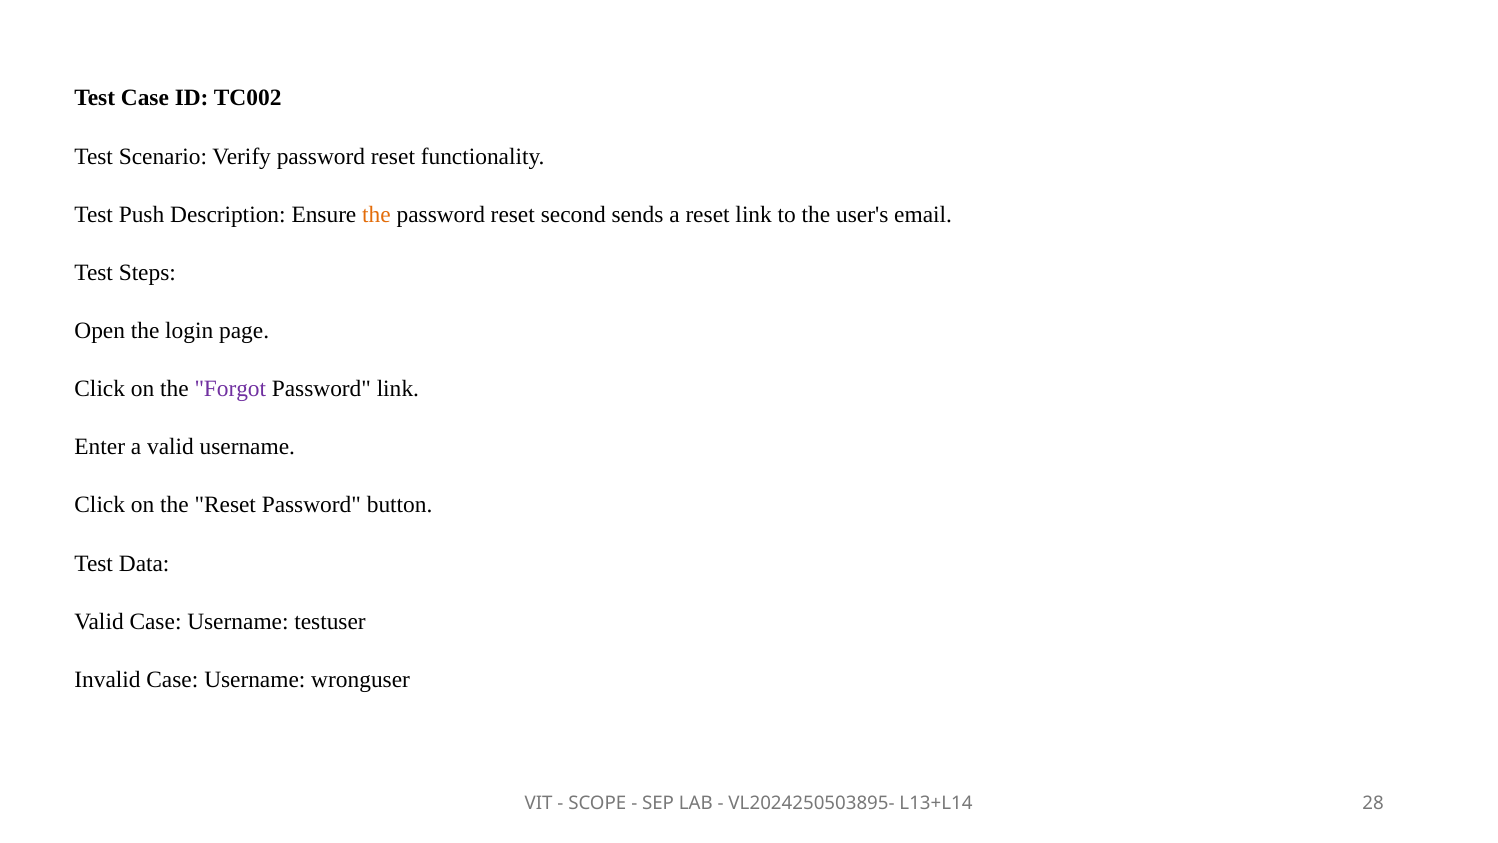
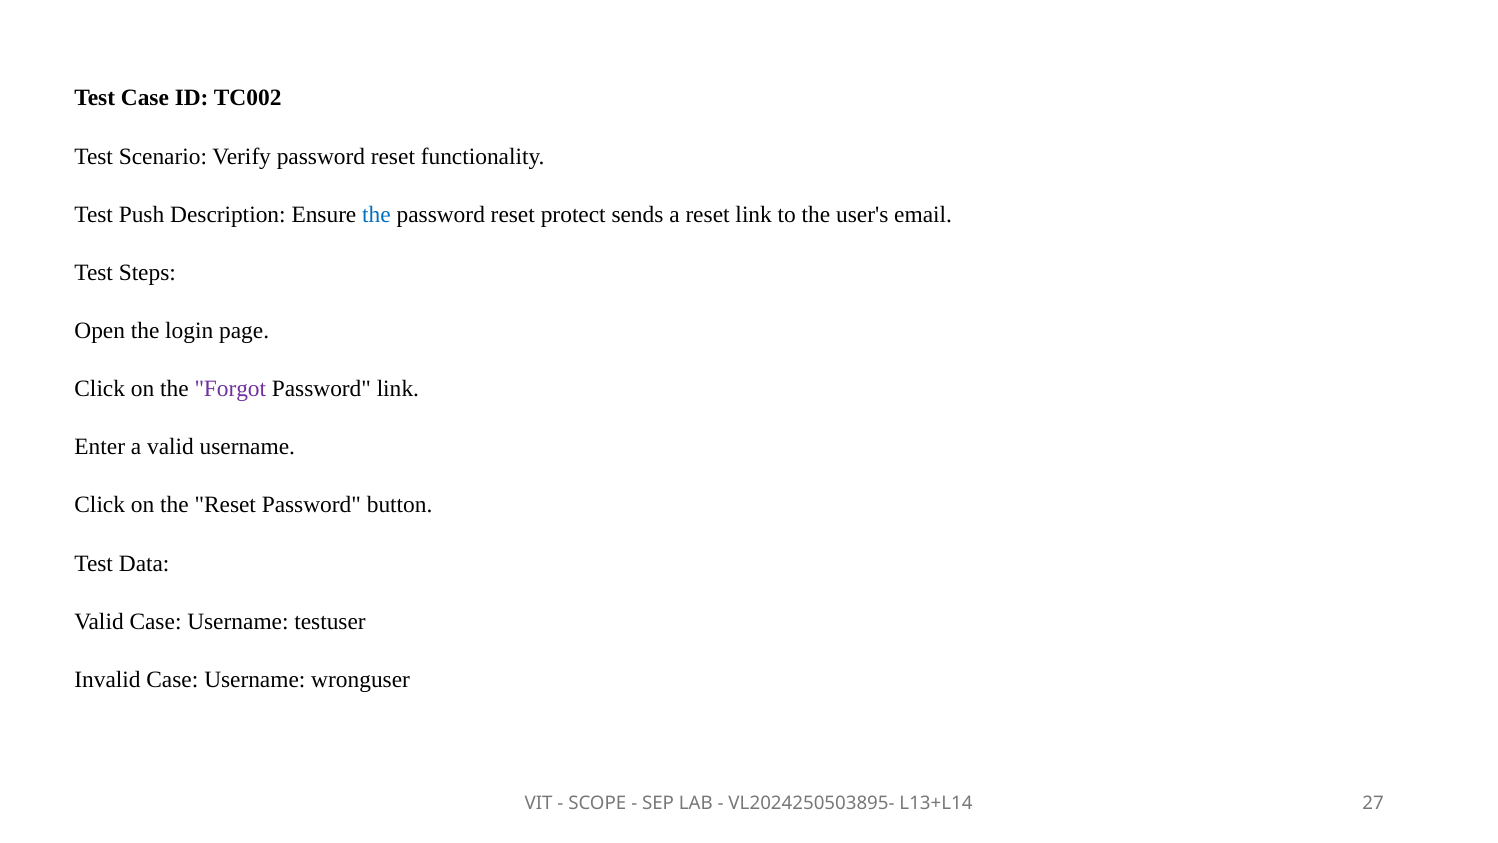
the colour: orange -> blue (377, 214)
second: second -> protect (573, 214)
28: 28 -> 27 (1373, 803)
